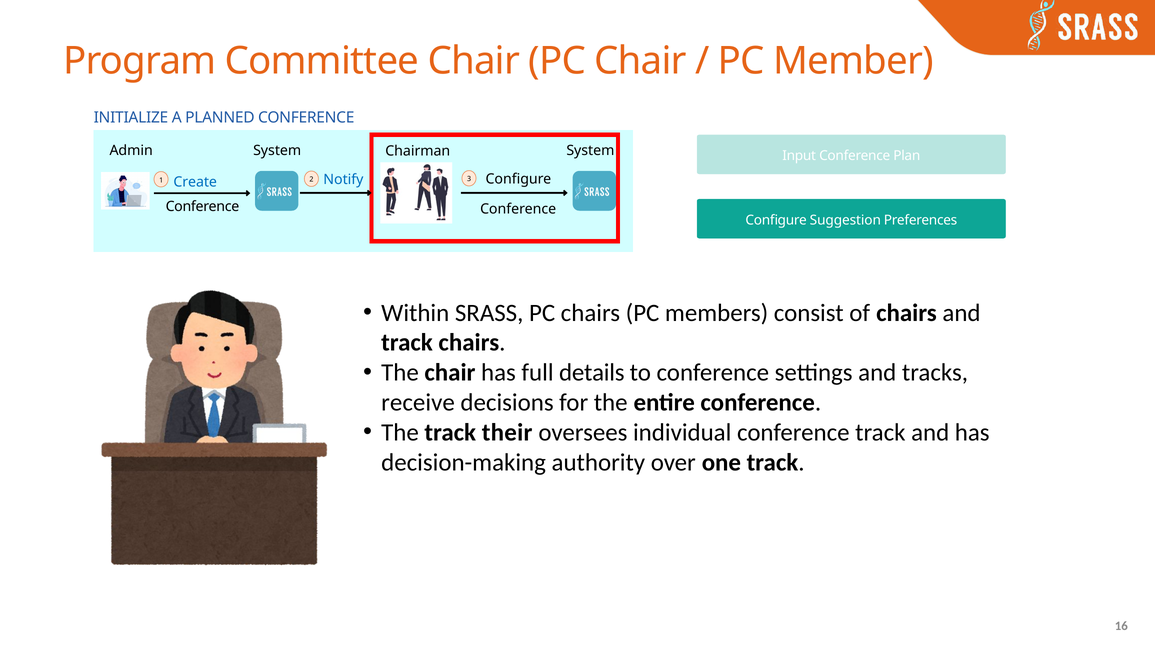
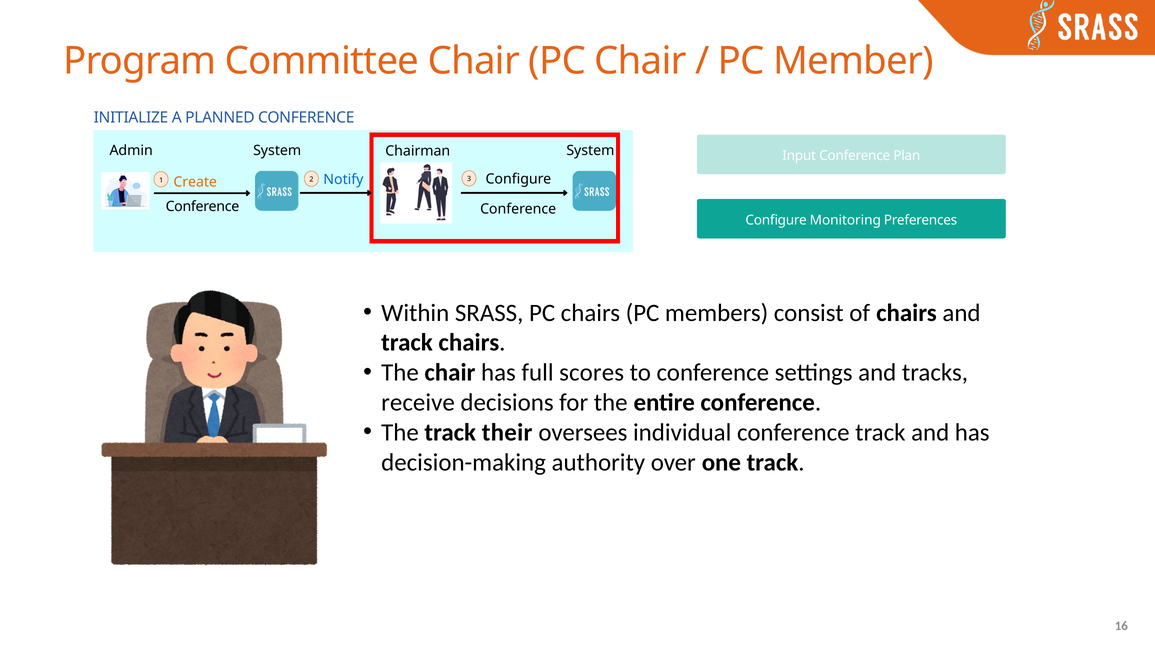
Create colour: blue -> orange (195, 182)
Suggestion: Suggestion -> Monitoring (845, 220)
details: details -> scores (592, 373)
